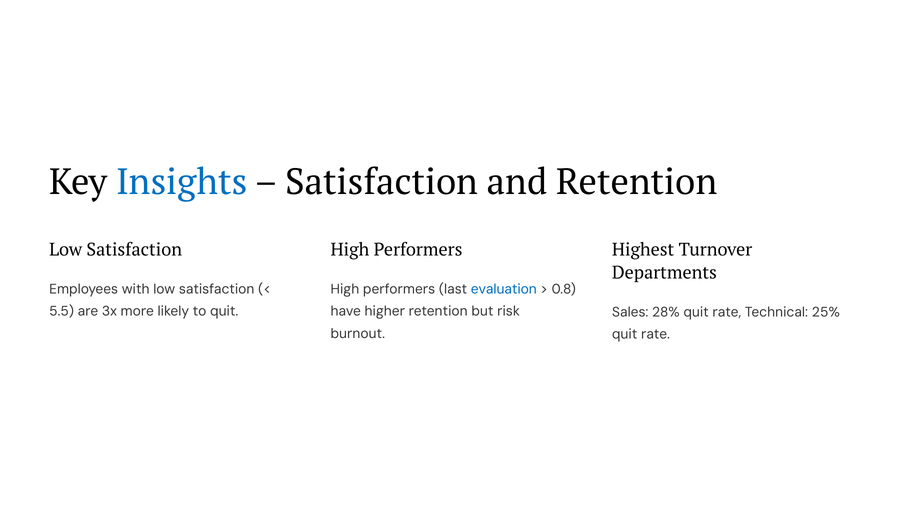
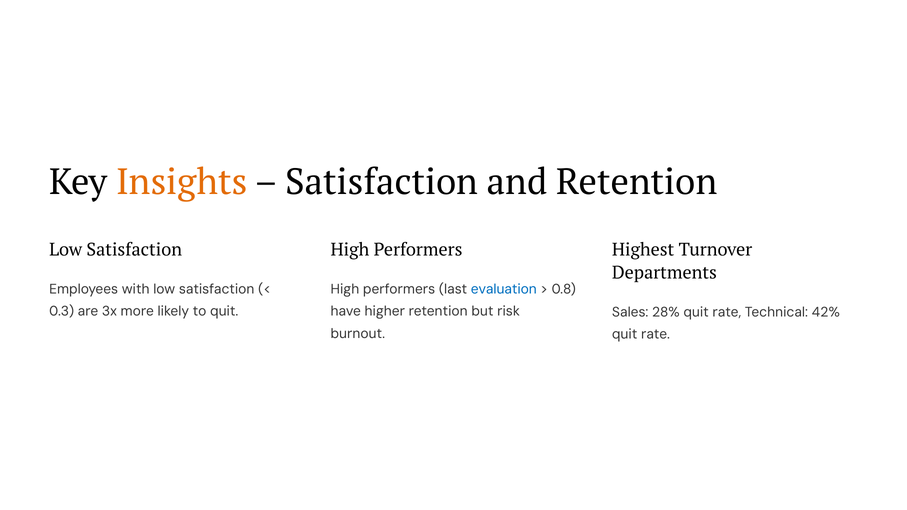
Insights colour: blue -> orange (182, 182)
5.5: 5.5 -> 0.3 (62, 311)
25%: 25% -> 42% (826, 312)
